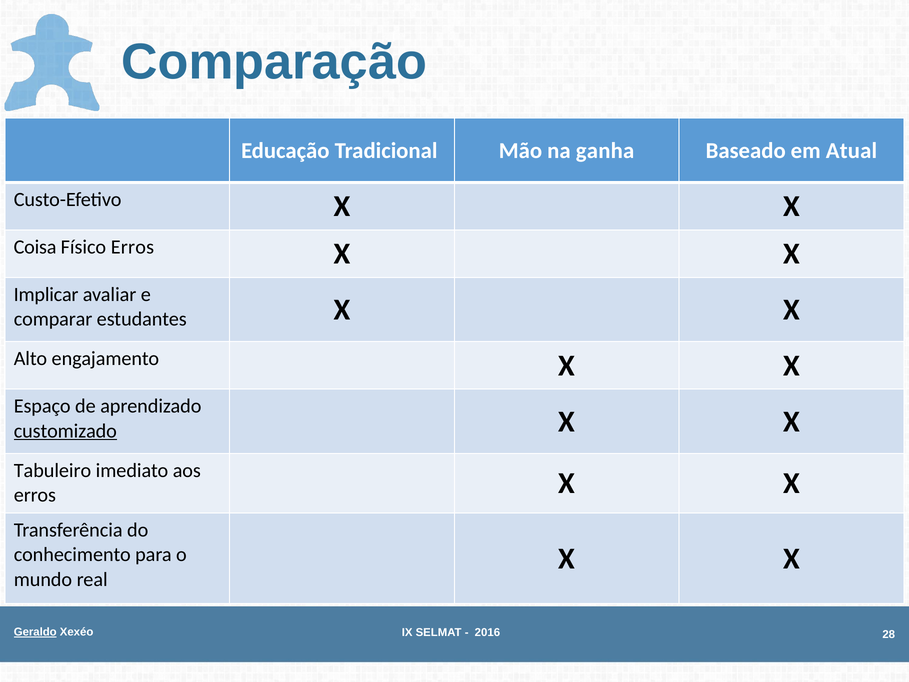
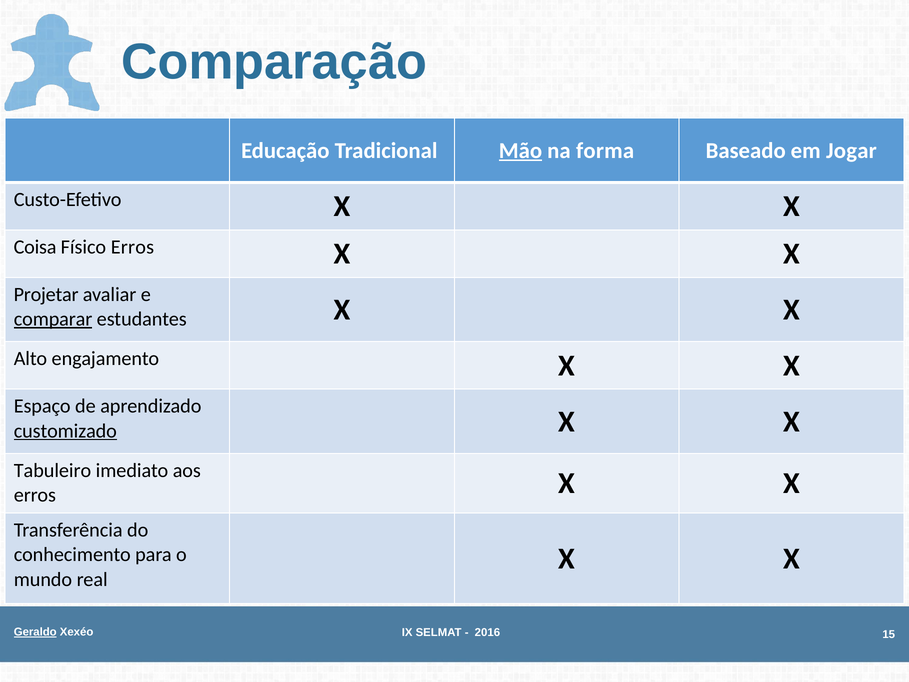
Mão underline: none -> present (520, 151)
ganha: ganha -> forma (605, 151)
Atual: Atual -> Jogar (851, 151)
Implicar: Implicar -> Projetar (46, 294)
comparar underline: none -> present (53, 319)
28: 28 -> 15 (889, 634)
